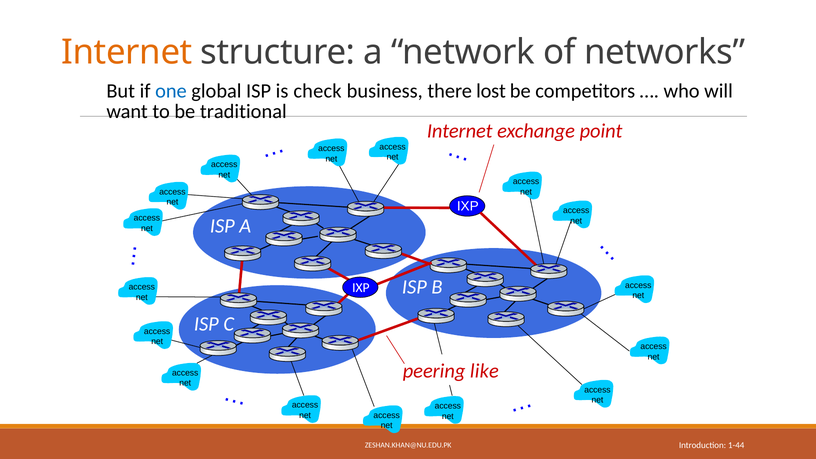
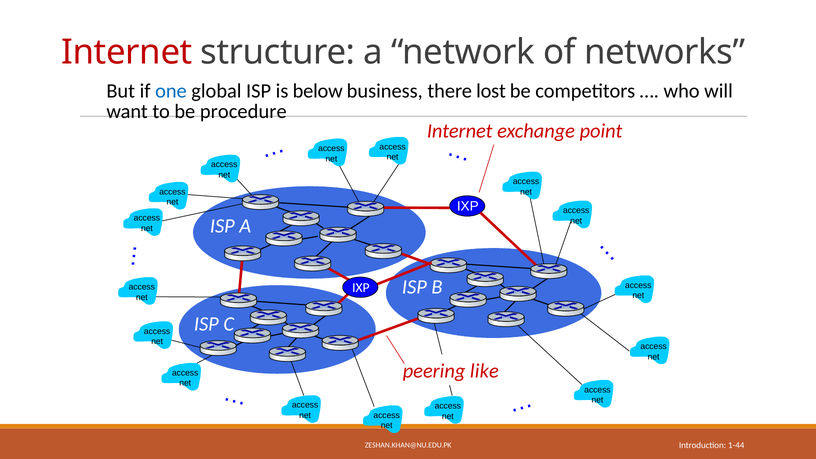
Internet colour: orange -> red (127, 52)
check: check -> below (318, 91)
traditional: traditional -> procedure (243, 112)
